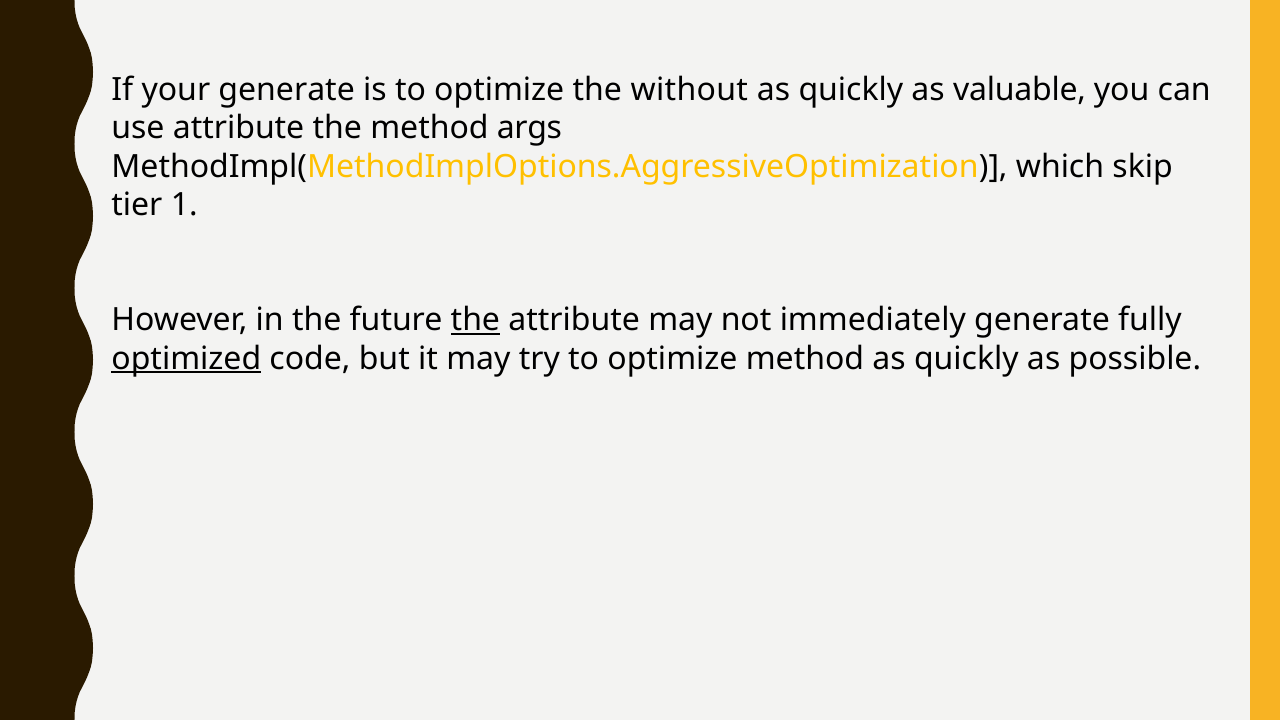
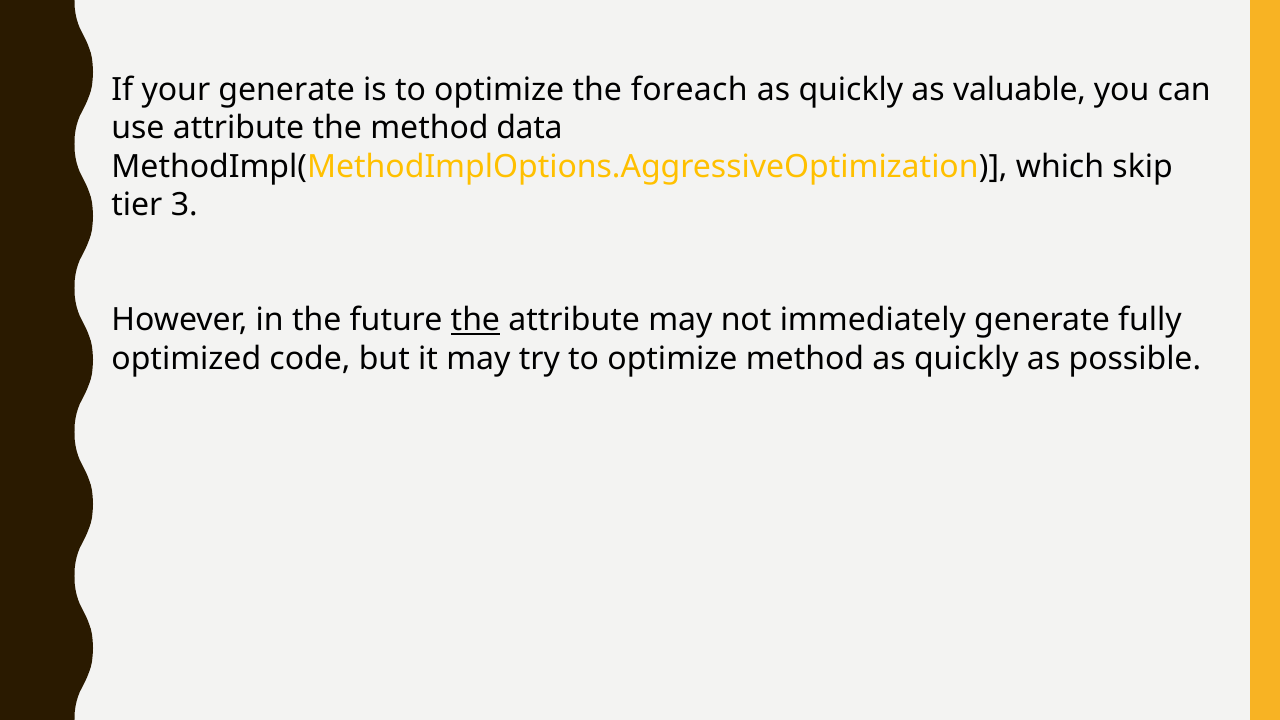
without: without -> foreach (689, 90)
args: args -> data (529, 128)
1: 1 -> 3 (184, 205)
optimized underline: present -> none (186, 359)
